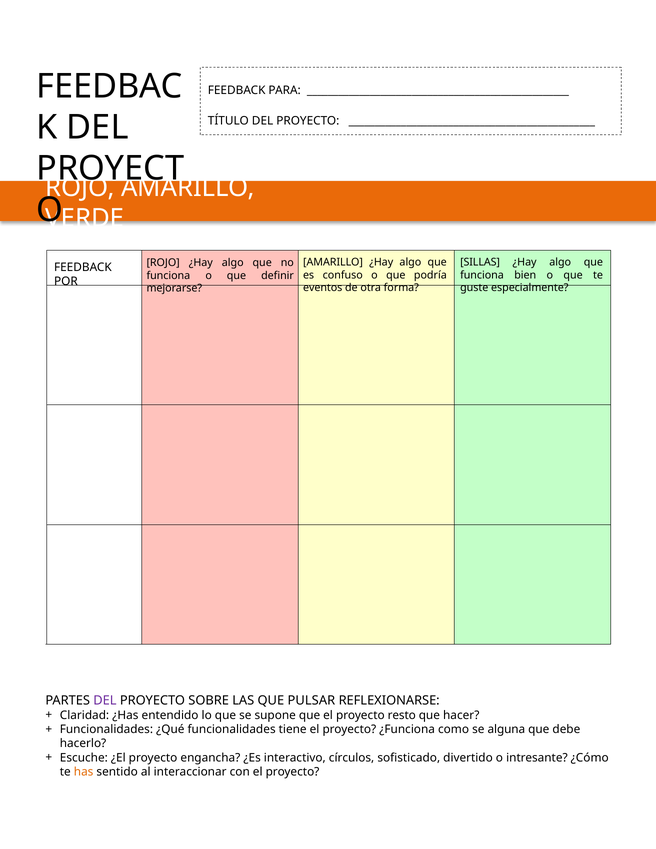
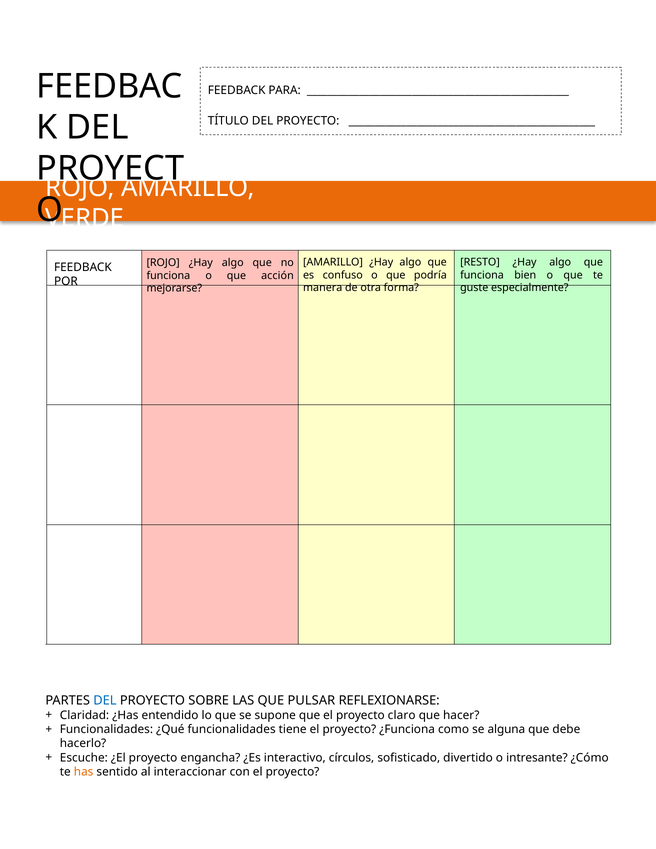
SILLAS: SILLAS -> RESTO (480, 262)
definir: definir -> acción (277, 275)
eventos: eventos -> manera (323, 288)
DEL colour: purple -> blue (105, 700)
resto: resto -> claro (402, 715)
